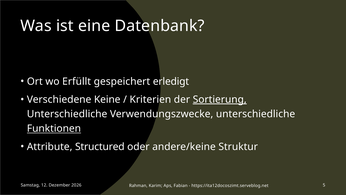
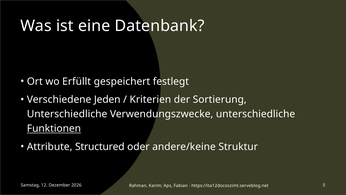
erledigt: erledigt -> festlegt (171, 81)
Keine: Keine -> Jeden (107, 99)
Sortierung underline: present -> none (220, 99)
